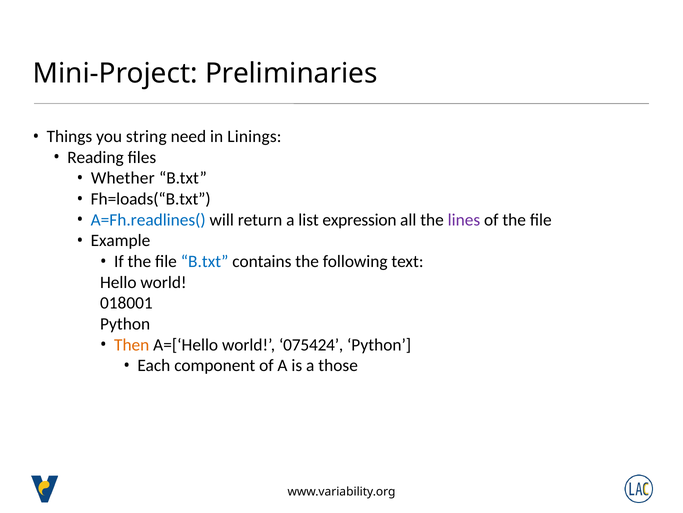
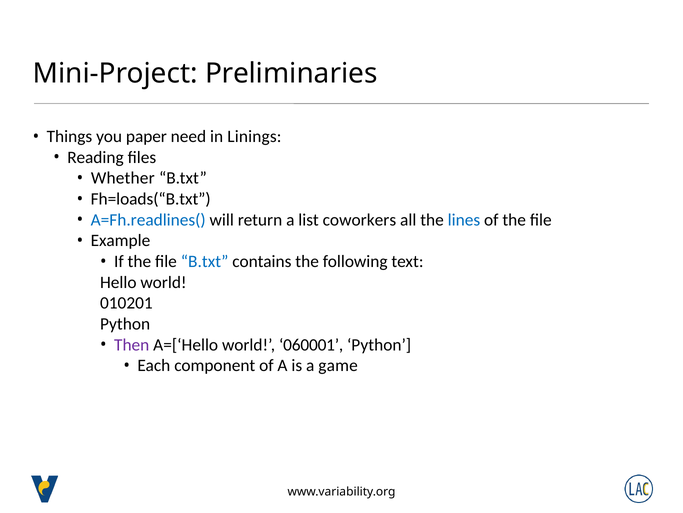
string: string -> paper (146, 136)
expression: expression -> coworkers (359, 220)
lines colour: purple -> blue (464, 220)
018001: 018001 -> 010201 (126, 303)
Then colour: orange -> purple (132, 344)
075424: 075424 -> 060001 (311, 344)
those: those -> game (338, 365)
